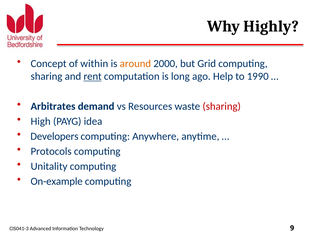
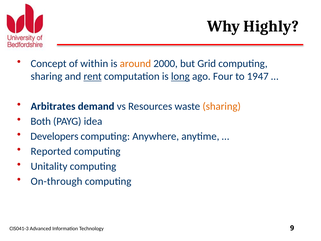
long underline: none -> present (180, 76)
Help: Help -> Four (223, 76)
1990: 1990 -> 1947 (258, 76)
sharing colour: red -> orange (222, 106)
High: High -> Both (41, 121)
Protocols: Protocols -> Reported (51, 151)
On-example: On-example -> On-through (56, 181)
